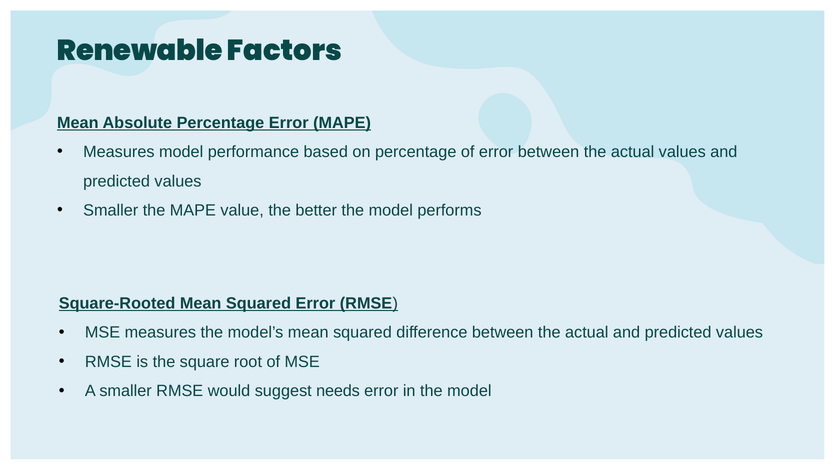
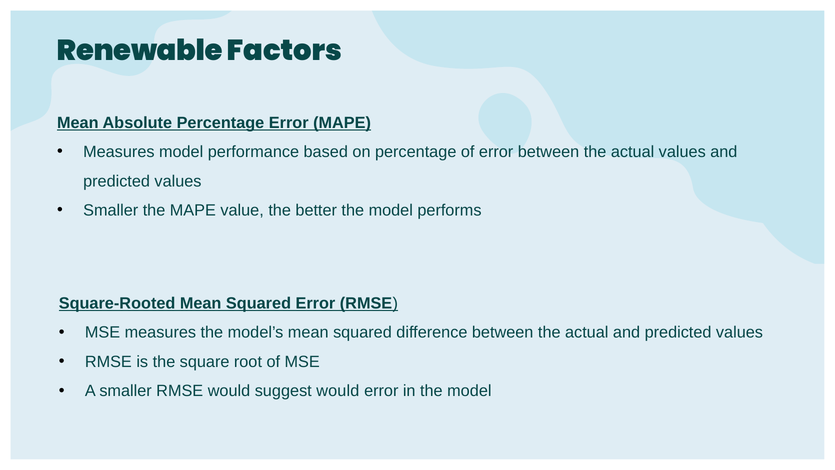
suggest needs: needs -> would (338, 391)
